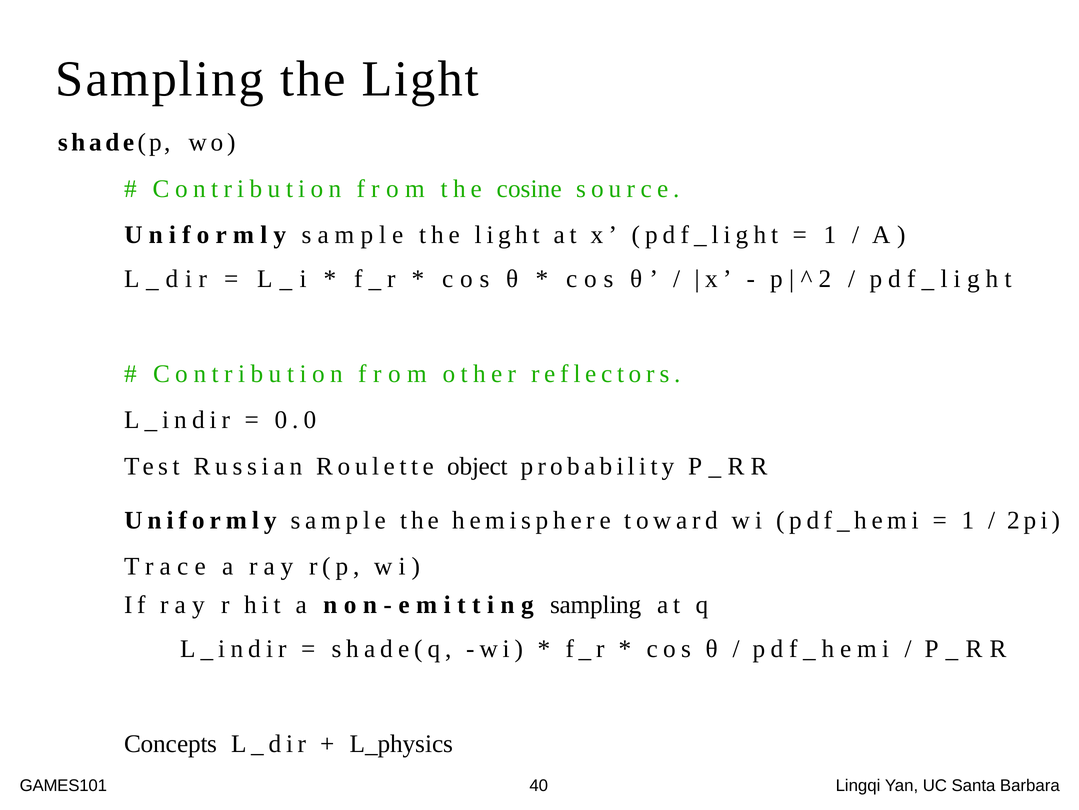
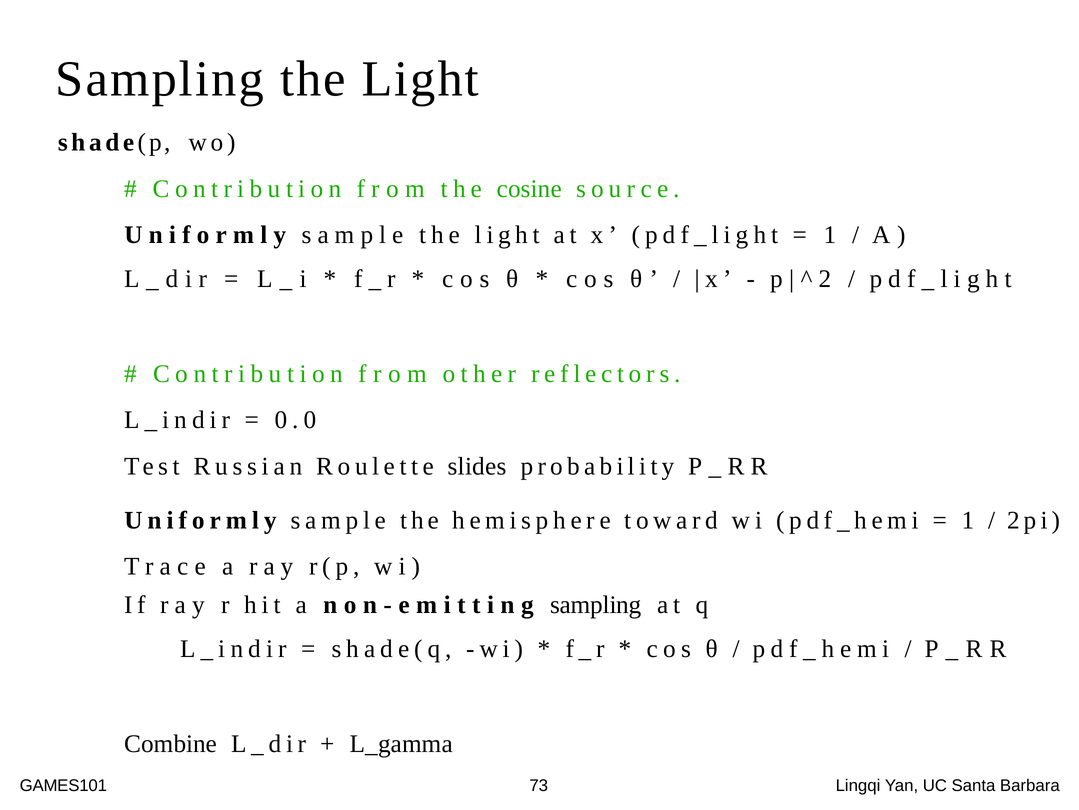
object: object -> slides (477, 466)
Concepts: Concepts -> Combine (171, 743)
L_physics: L_physics -> L_gamma (401, 743)
40: 40 -> 73 (539, 785)
